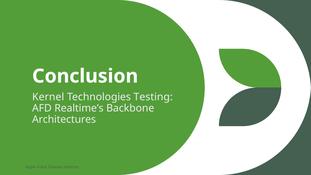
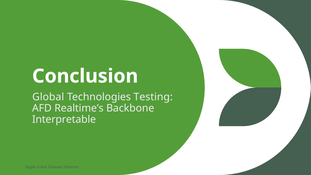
Kernel: Kernel -> Global (48, 97)
Architectures: Architectures -> Interpretable (64, 119)
